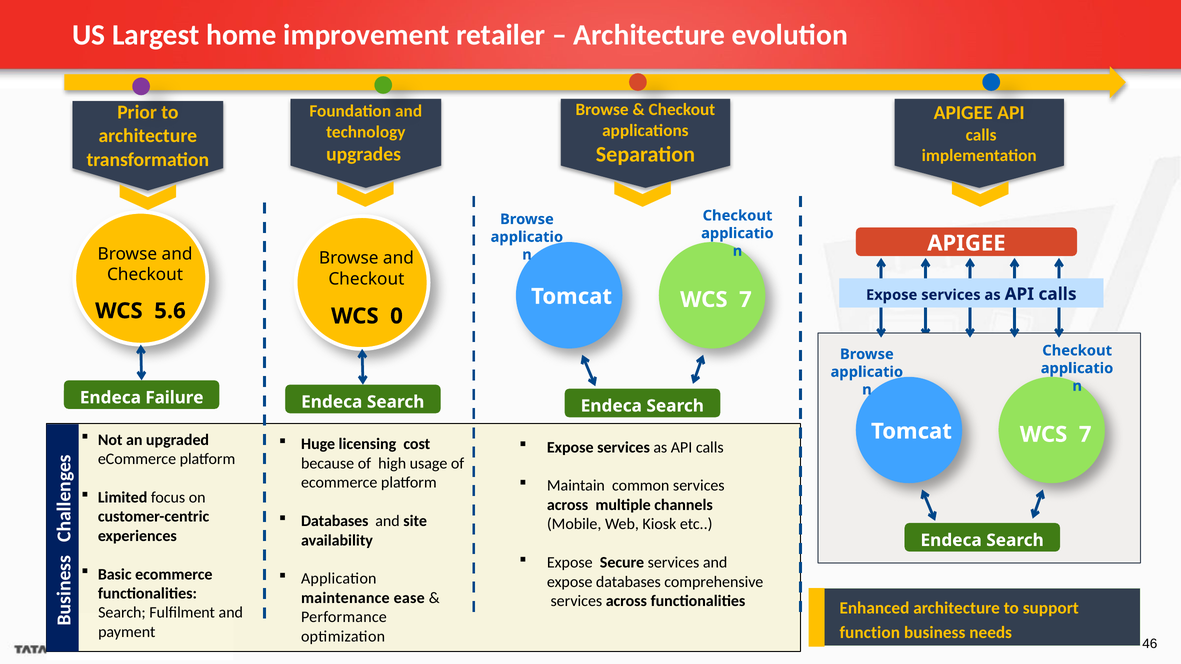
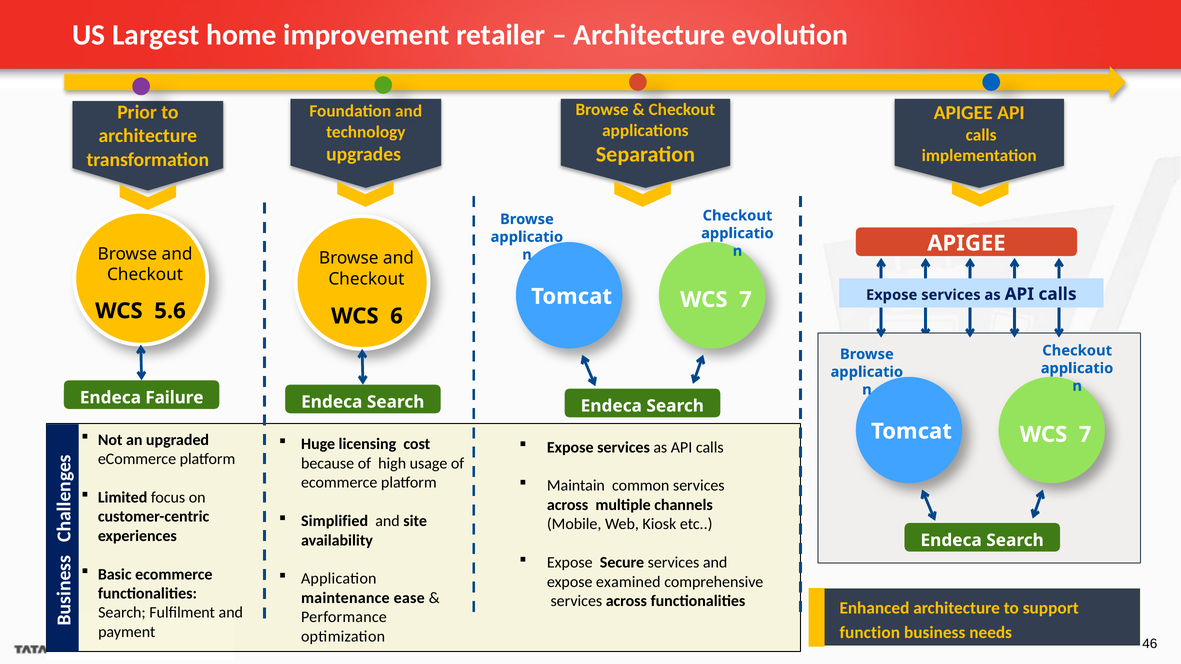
0: 0 -> 6 (397, 316)
Databases: Databases -> Simplified (335, 521)
expose databases: databases -> examined (628, 582)
